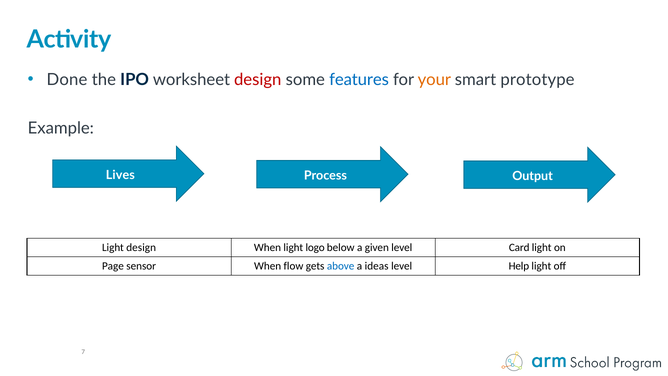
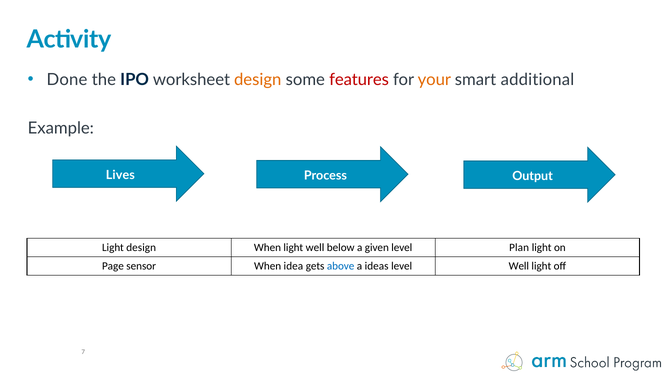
design colour: red -> orange (258, 80)
features colour: blue -> red (359, 80)
prototype: prototype -> additional (537, 80)
light logo: logo -> well (315, 247)
Card: Card -> Plan (519, 247)
flow: flow -> idea (293, 266)
level Help: Help -> Well (519, 266)
